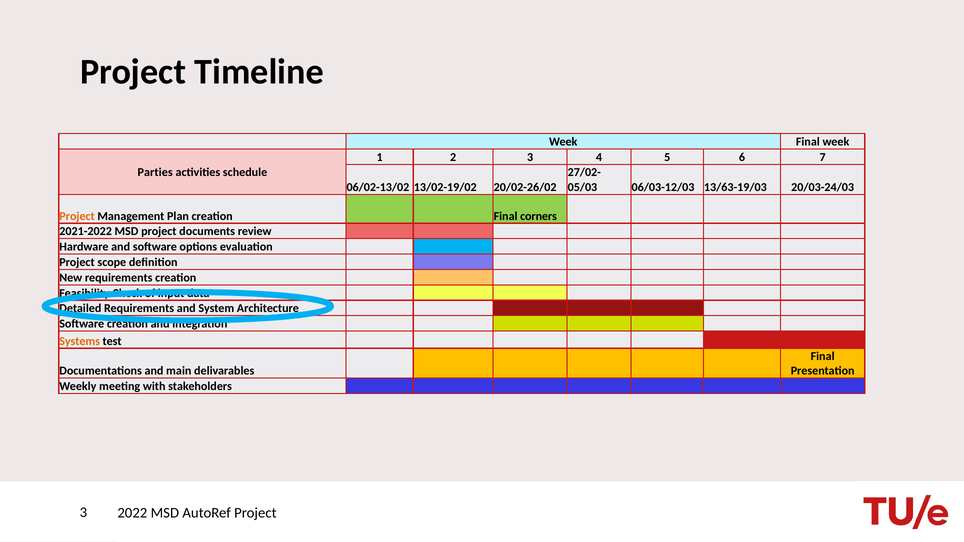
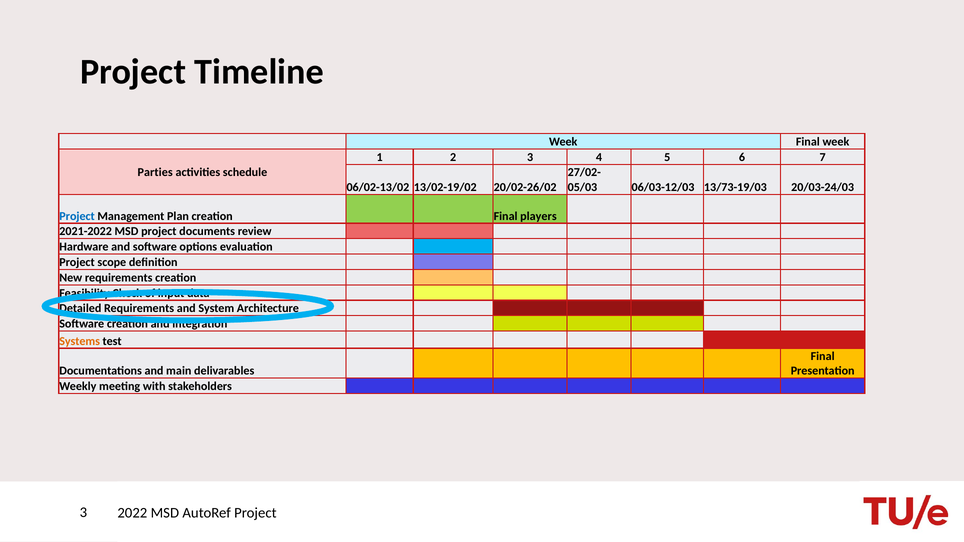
13/63-19/03: 13/63-19/03 -> 13/73-19/03 (735, 187)
Project colour: orange -> blue (77, 216)
corners: corners -> players (538, 216)
